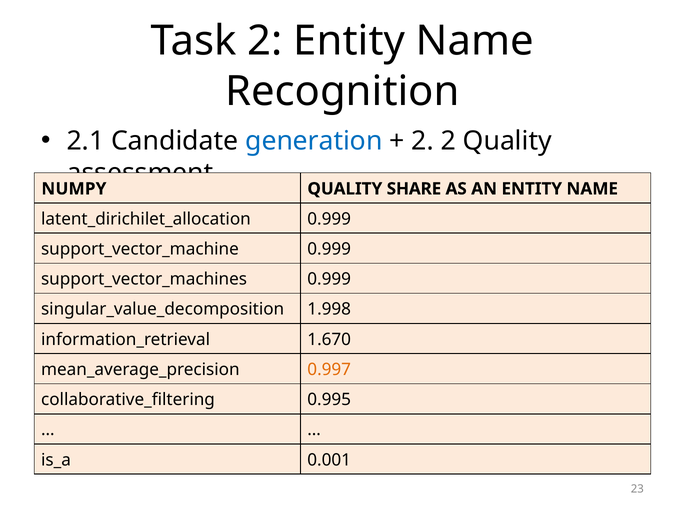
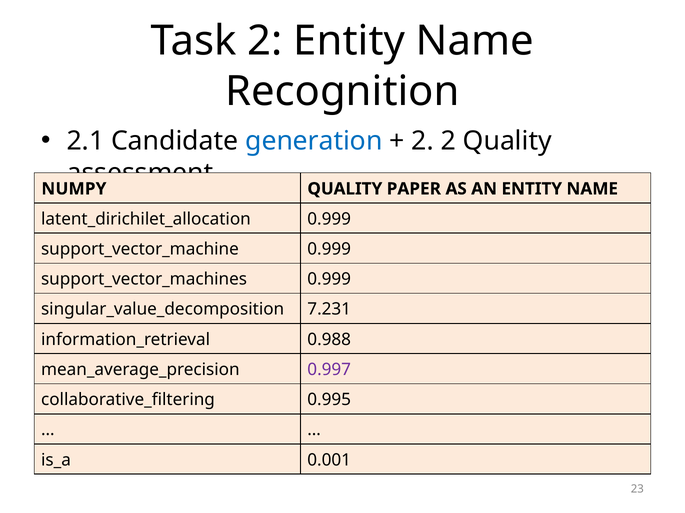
SHARE: SHARE -> PAPER (414, 189)
1.998: 1.998 -> 7.231 (329, 310)
1.670: 1.670 -> 0.988 (329, 340)
0.997 colour: orange -> purple (329, 370)
